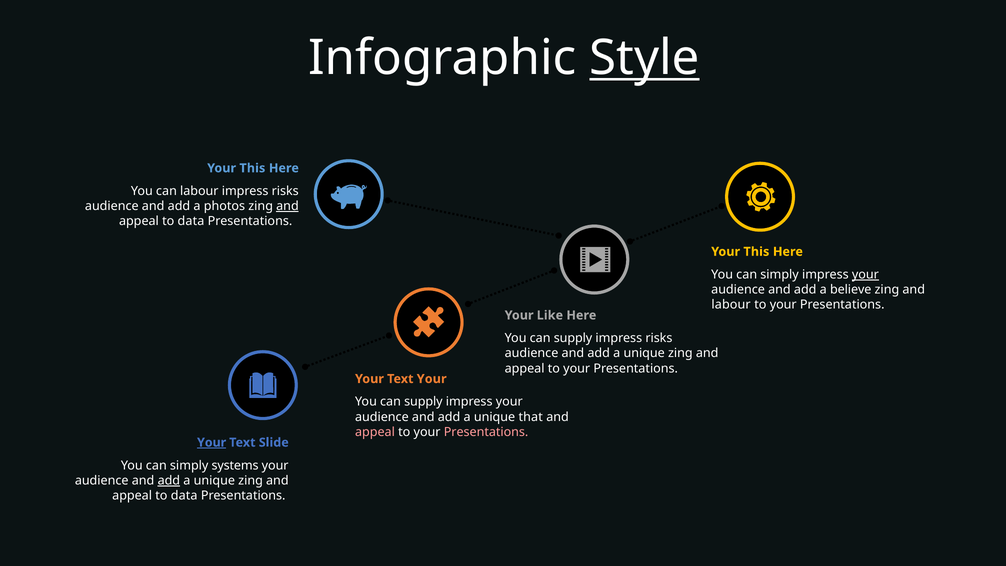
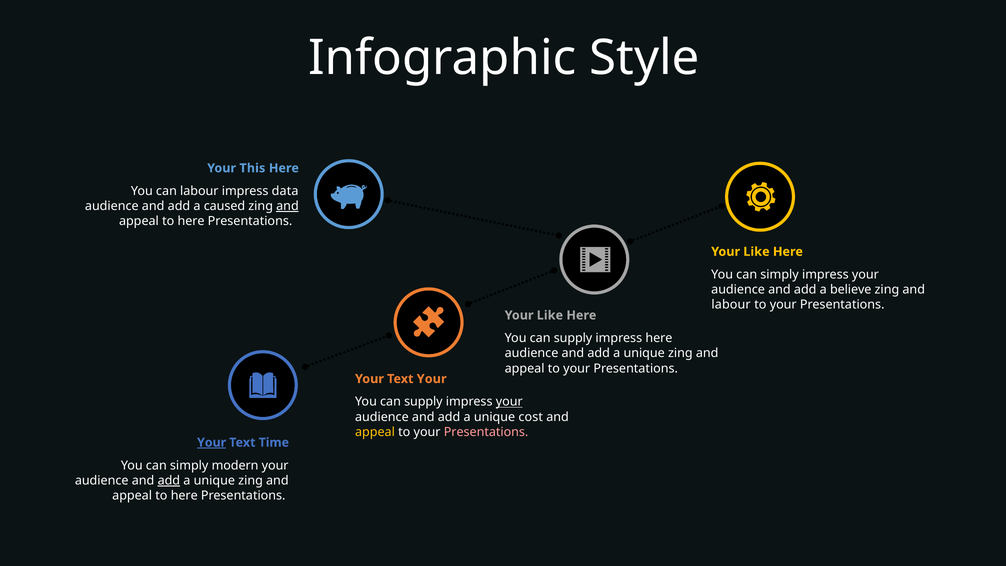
Style underline: present -> none (644, 58)
risks: risks -> data (285, 191)
photos: photos -> caused (224, 206)
data: data -> here (191, 221)
This: This -> Like (756, 252)
your underline: present -> none (865, 275)
risks: risks -> here (659, 338)
your underline: none -> present (509, 402)
that: that -> cost (531, 417)
appeal colour: pink -> yellow (375, 432)
Slide: Slide -> Time (274, 442)
systems: systems -> modern (235, 465)
data: data -> here (184, 495)
